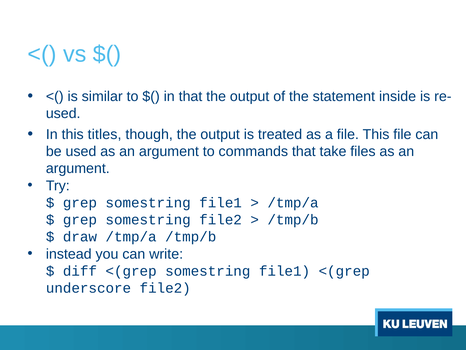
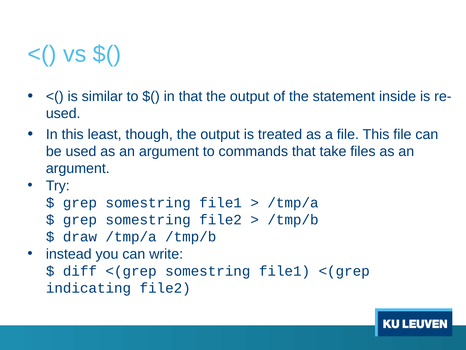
titles: titles -> least (105, 134)
underscore: underscore -> indicating (88, 288)
